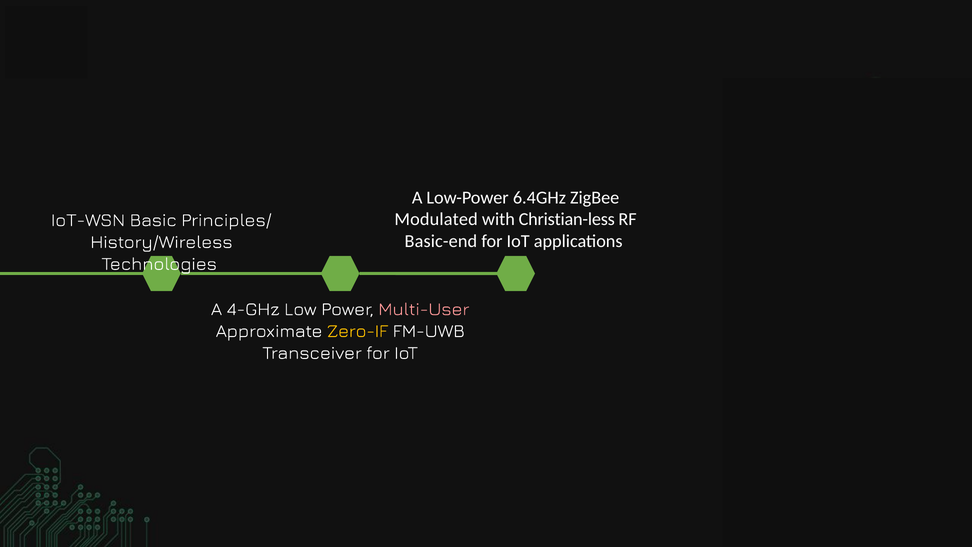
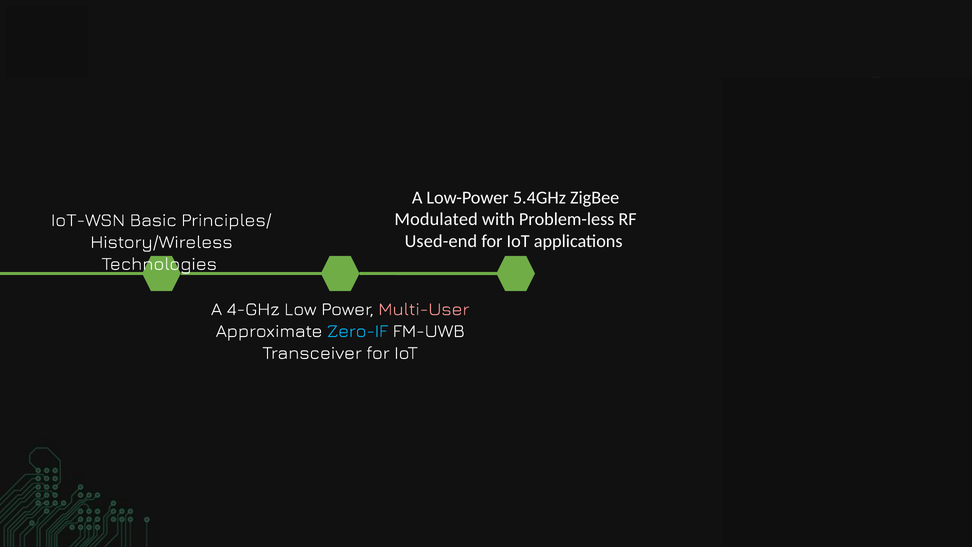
6.4GHz: 6.4GHz -> 5.4GHz (539, 197)
Christian-less: Christian-less -> Problem-less (567, 219)
Basic-end: Basic-end -> Used-end (441, 241)
Zero-IF colour: yellow -> light blue (358, 331)
